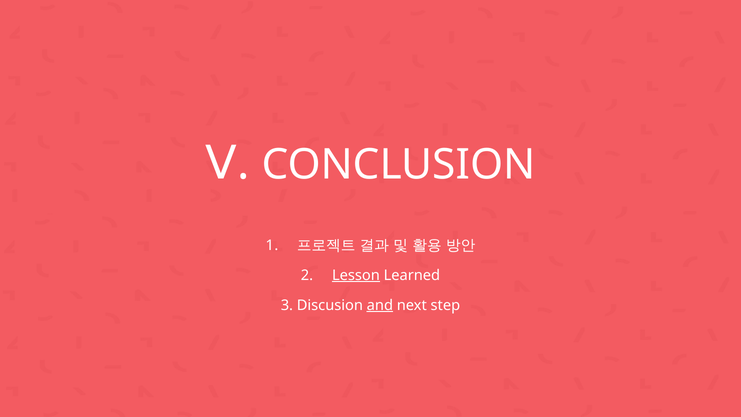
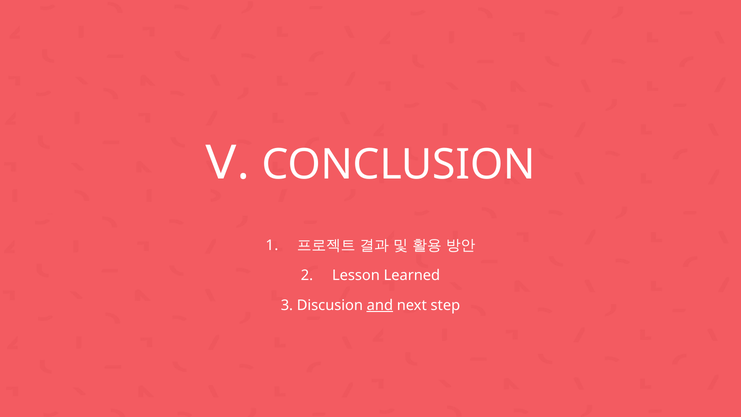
Lesson underline: present -> none (356, 275)
